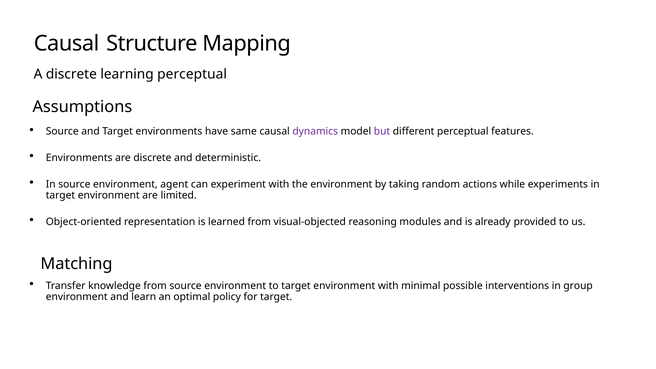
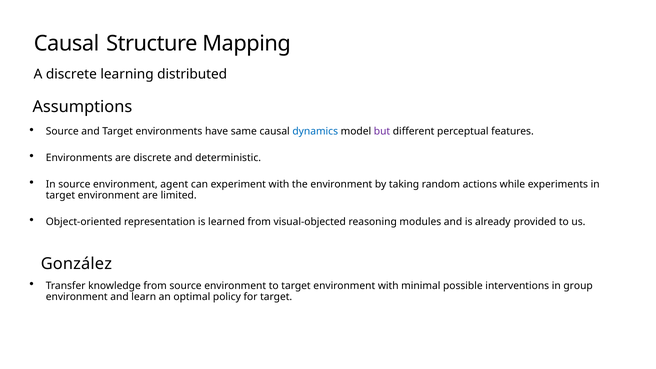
learning perceptual: perceptual -> distributed (192, 74)
dynamics colour: purple -> blue (315, 132)
Matching: Matching -> González (76, 264)
